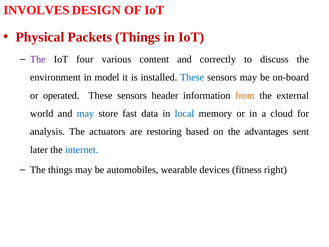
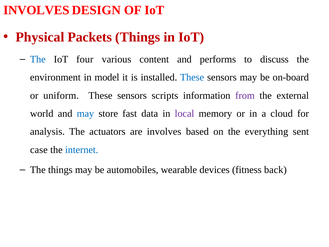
The colour: purple -> blue (38, 59)
correctly: correctly -> performs (218, 59)
operated: operated -> uniform (61, 95)
header: header -> scripts (165, 95)
from colour: orange -> purple (245, 95)
local colour: blue -> purple (184, 113)
are restoring: restoring -> involves (164, 132)
advantages: advantages -> everything (266, 132)
later: later -> case (39, 150)
right: right -> back (275, 170)
